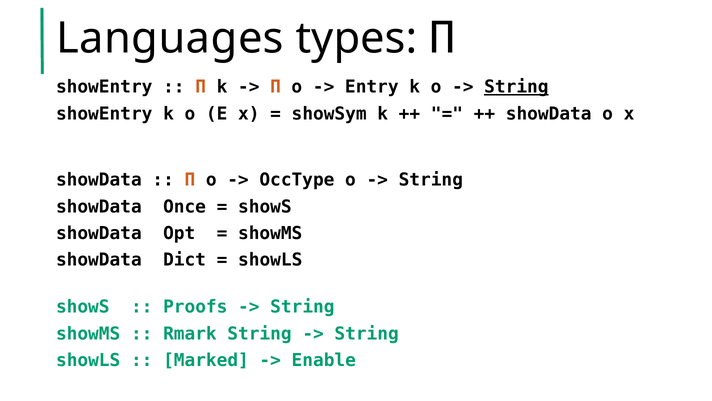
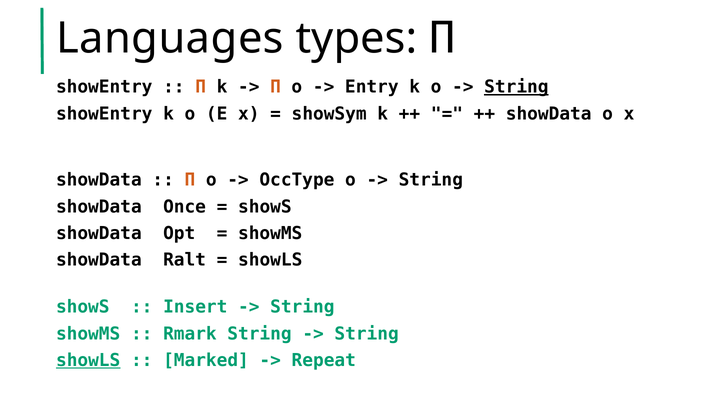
Dict: Dict -> Ralt (185, 260)
Proofs: Proofs -> Insert (195, 307)
showLS underline: none -> present (88, 360)
Enable: Enable -> Repeat (324, 360)
